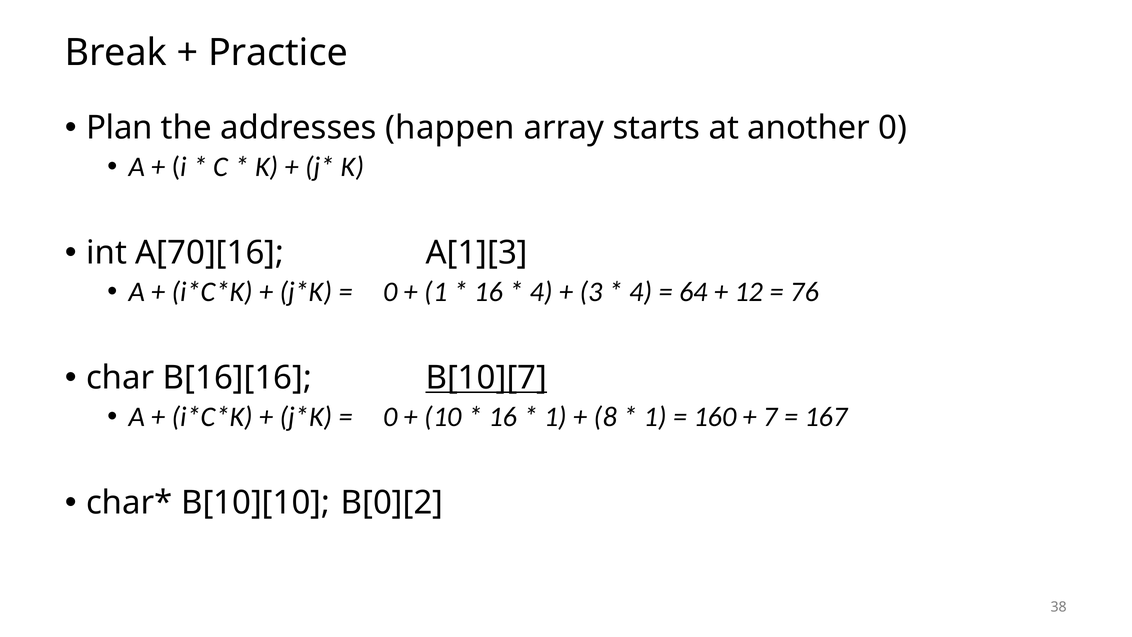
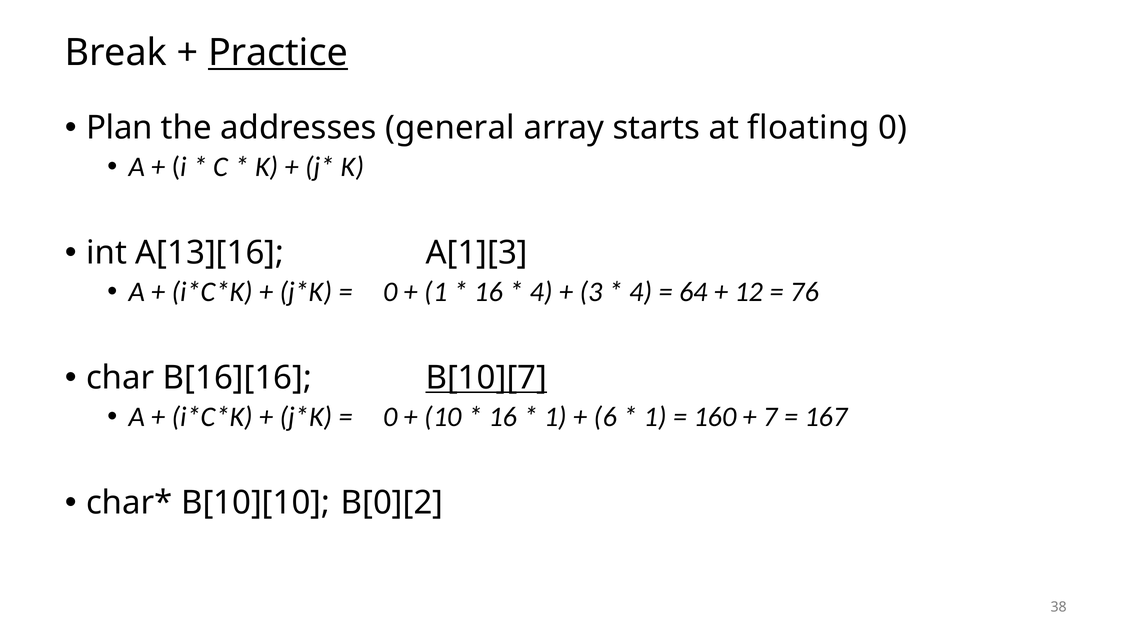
Practice underline: none -> present (278, 53)
happen: happen -> general (450, 128)
another: another -> floating (808, 128)
A[70][16: A[70][16 -> A[13][16 (210, 253)
8: 8 -> 6 (605, 417)
